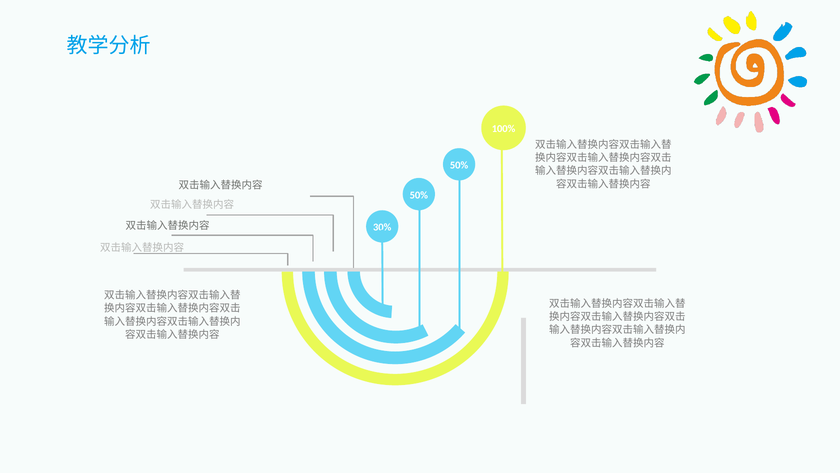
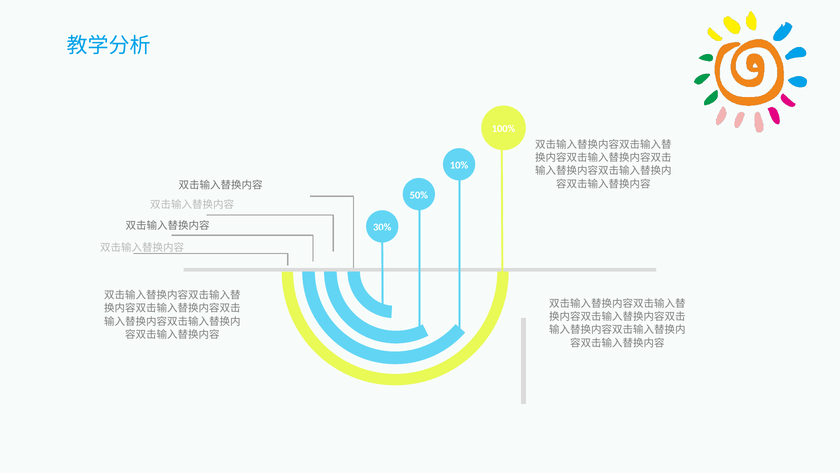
50%: 50% -> 10% (459, 165)
